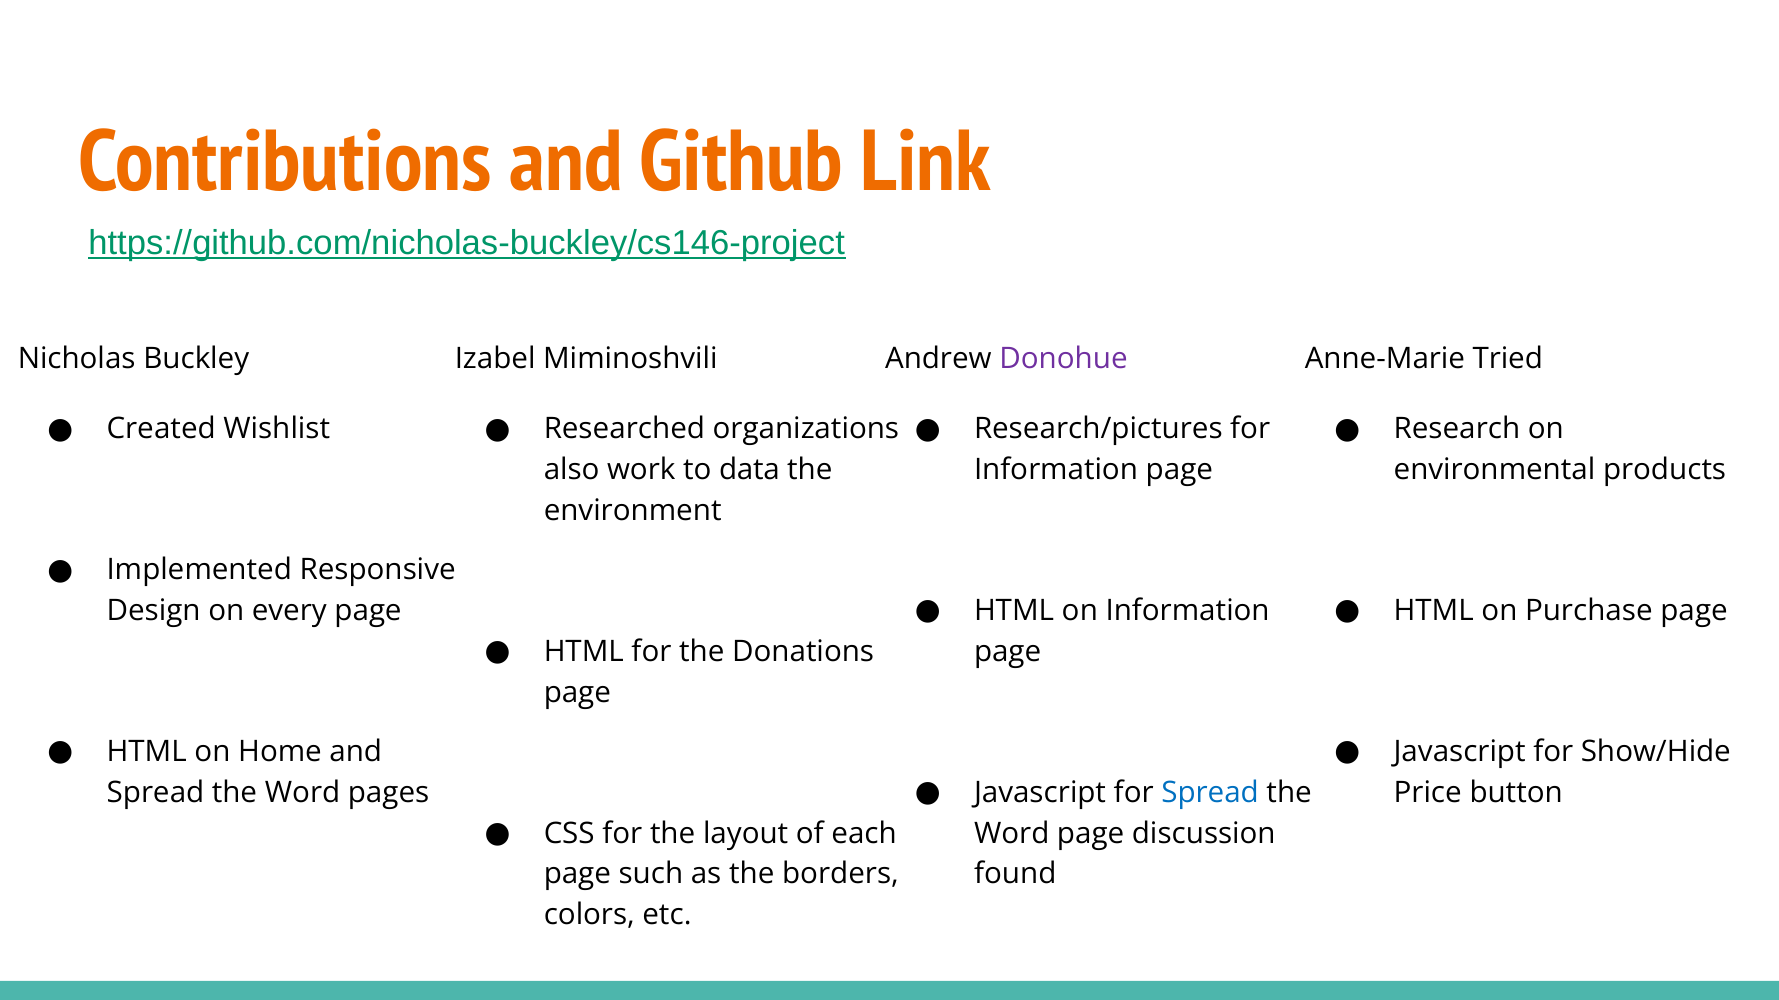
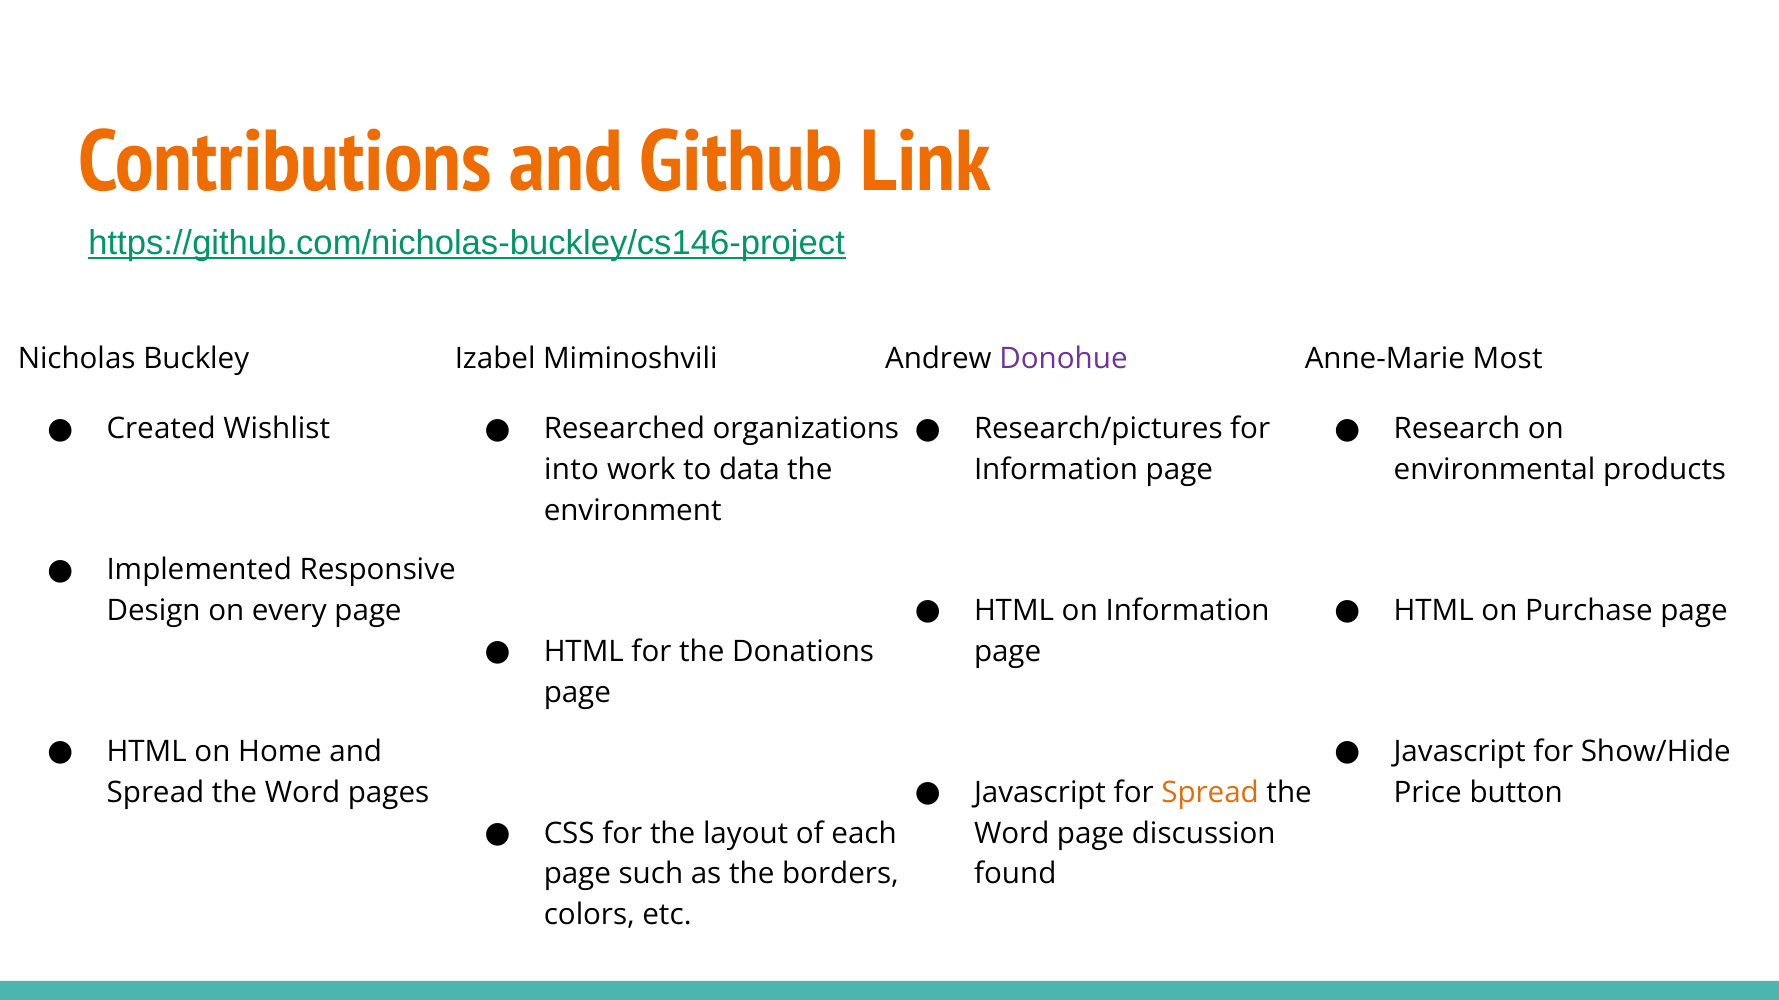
Tried: Tried -> Most (1508, 359)
also: also -> into (571, 470)
Spread colour: blue -> orange (1210, 793)
